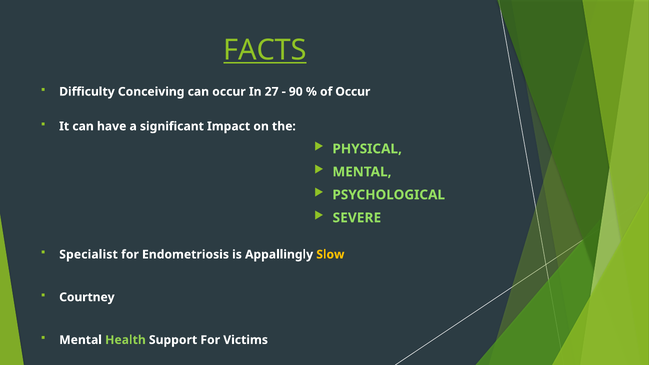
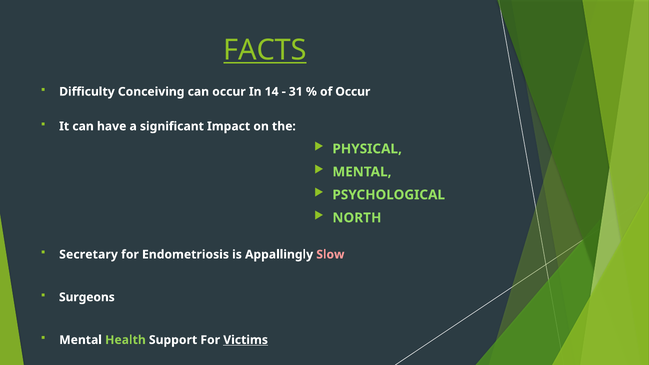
27: 27 -> 14 (272, 92)
90: 90 -> 31 (296, 92)
SEVERE: SEVERE -> NORTH (357, 218)
Specialist: Specialist -> Secretary (89, 255)
Slow colour: yellow -> pink (330, 255)
Courtney: Courtney -> Surgeons (87, 297)
Victims underline: none -> present (246, 340)
